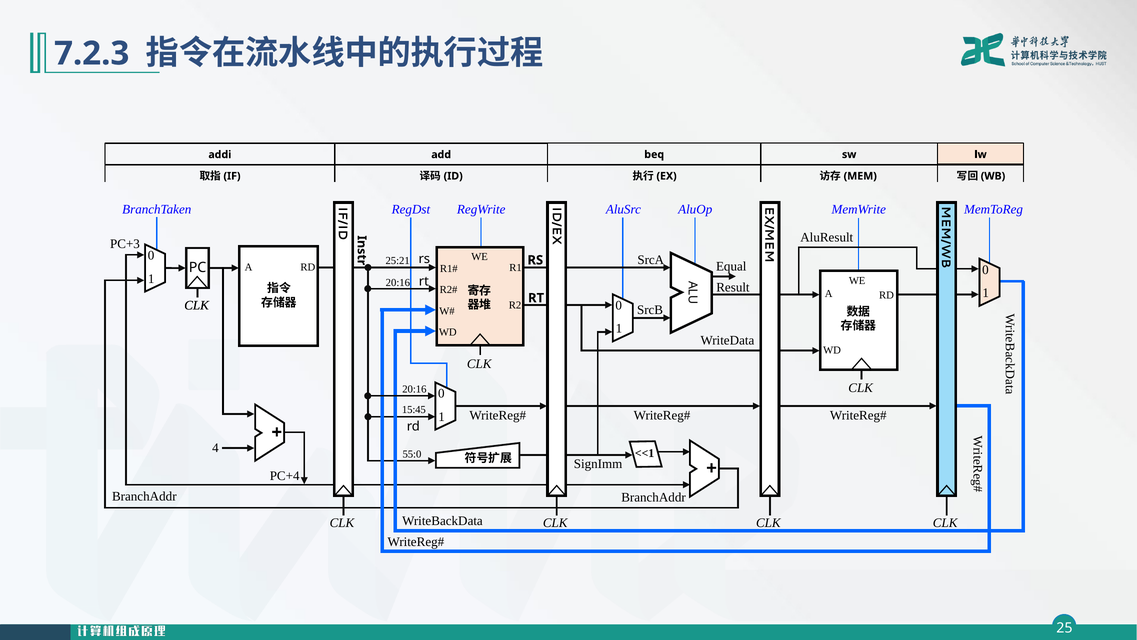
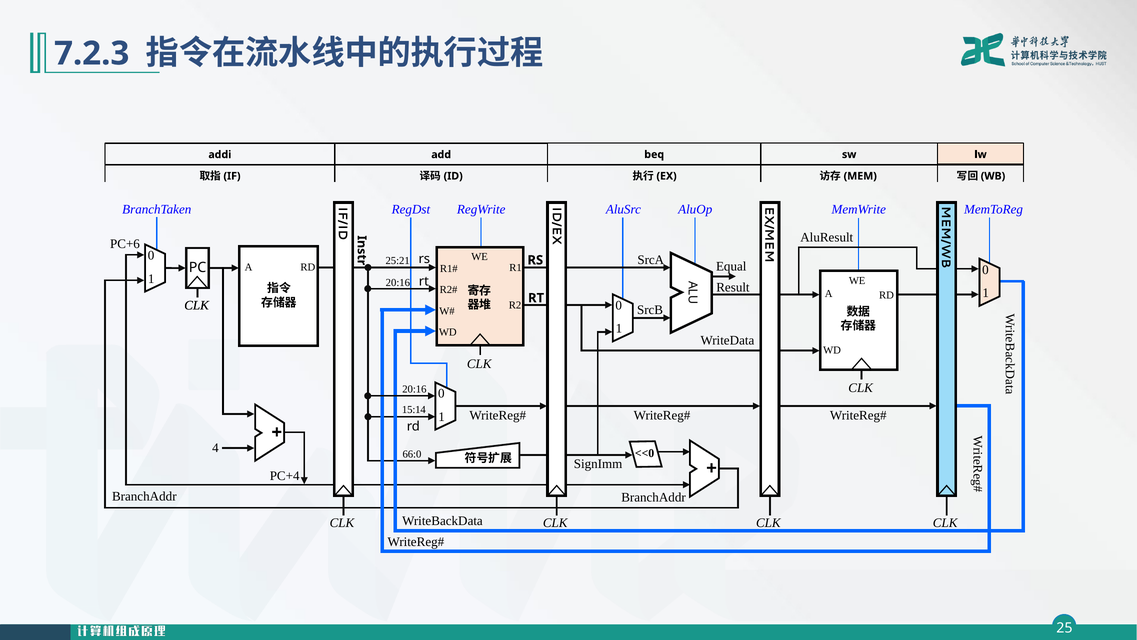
PC+3: PC+3 -> PC+6 (125, 244)
15:45: 15:45 -> 15:14 (414, 410)
<<1: <<1 -> <<0 (645, 453)
55:0: 55:0 -> 66:0 (412, 454)
